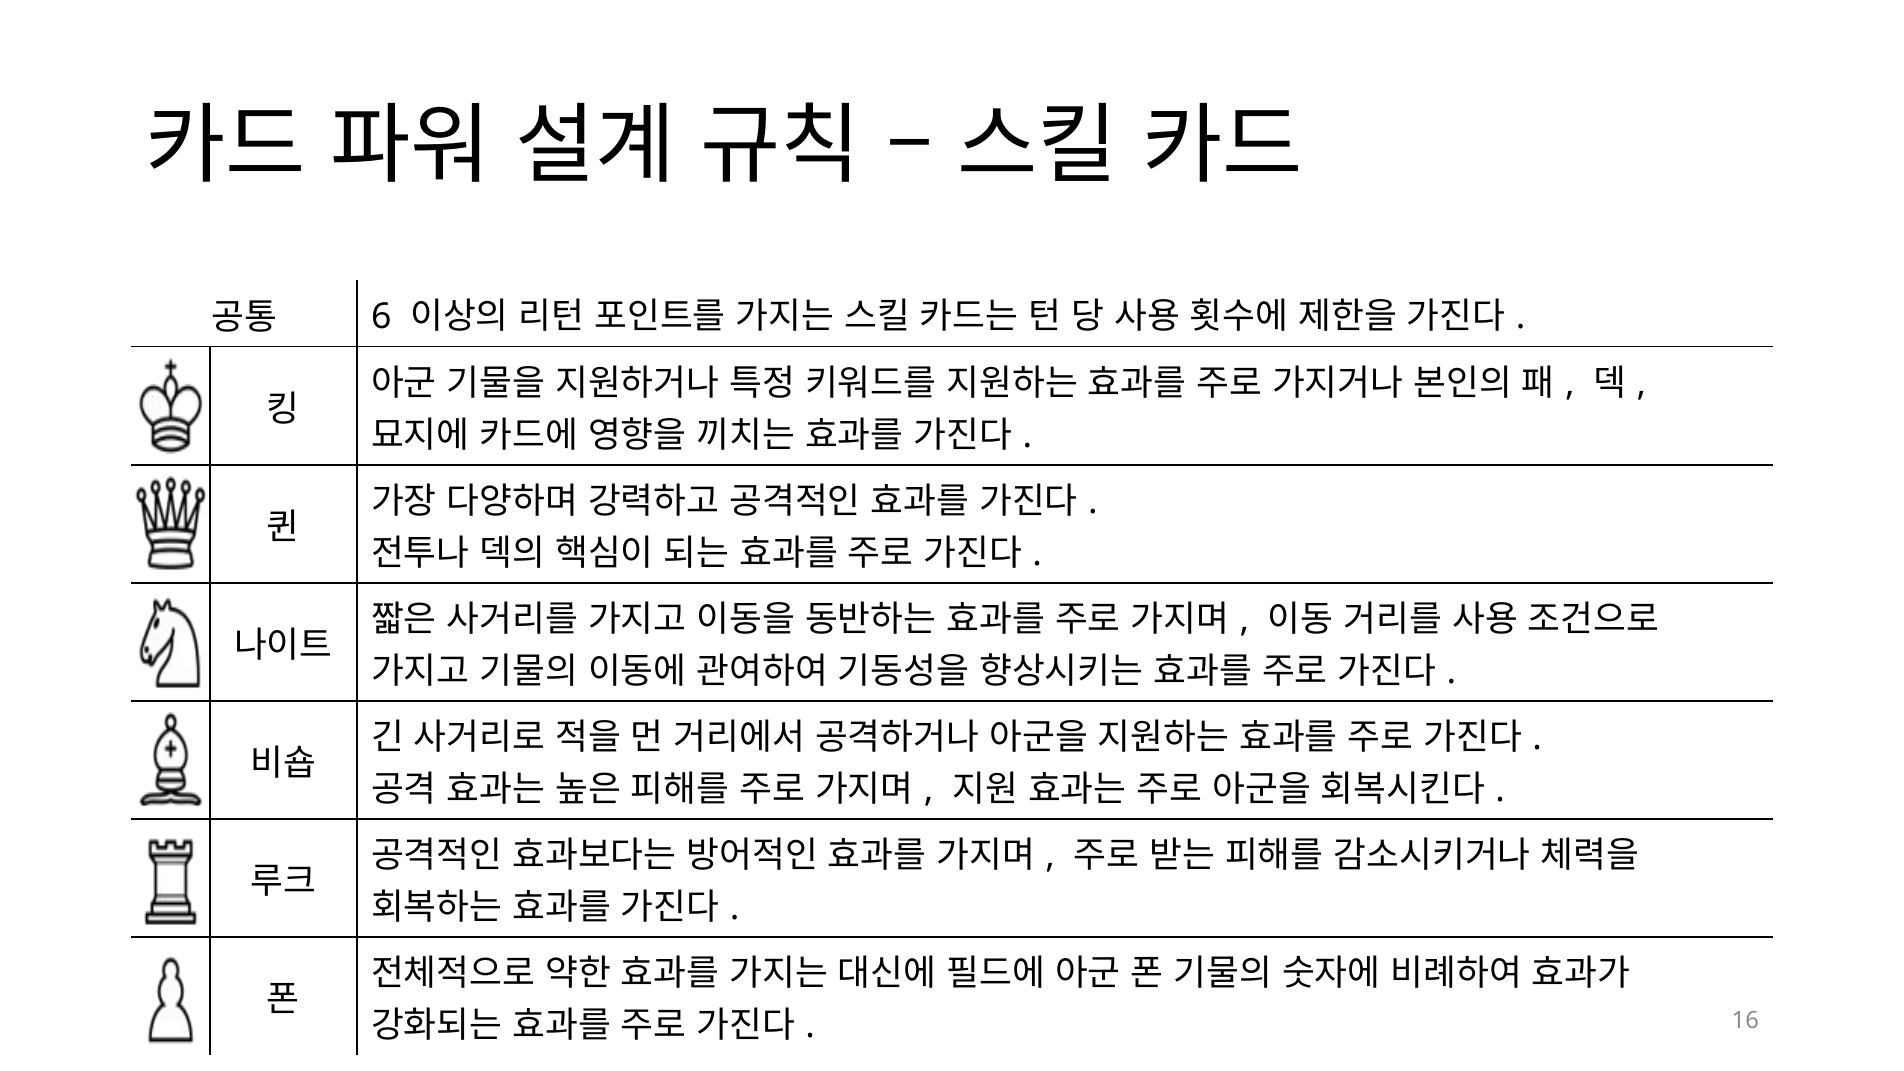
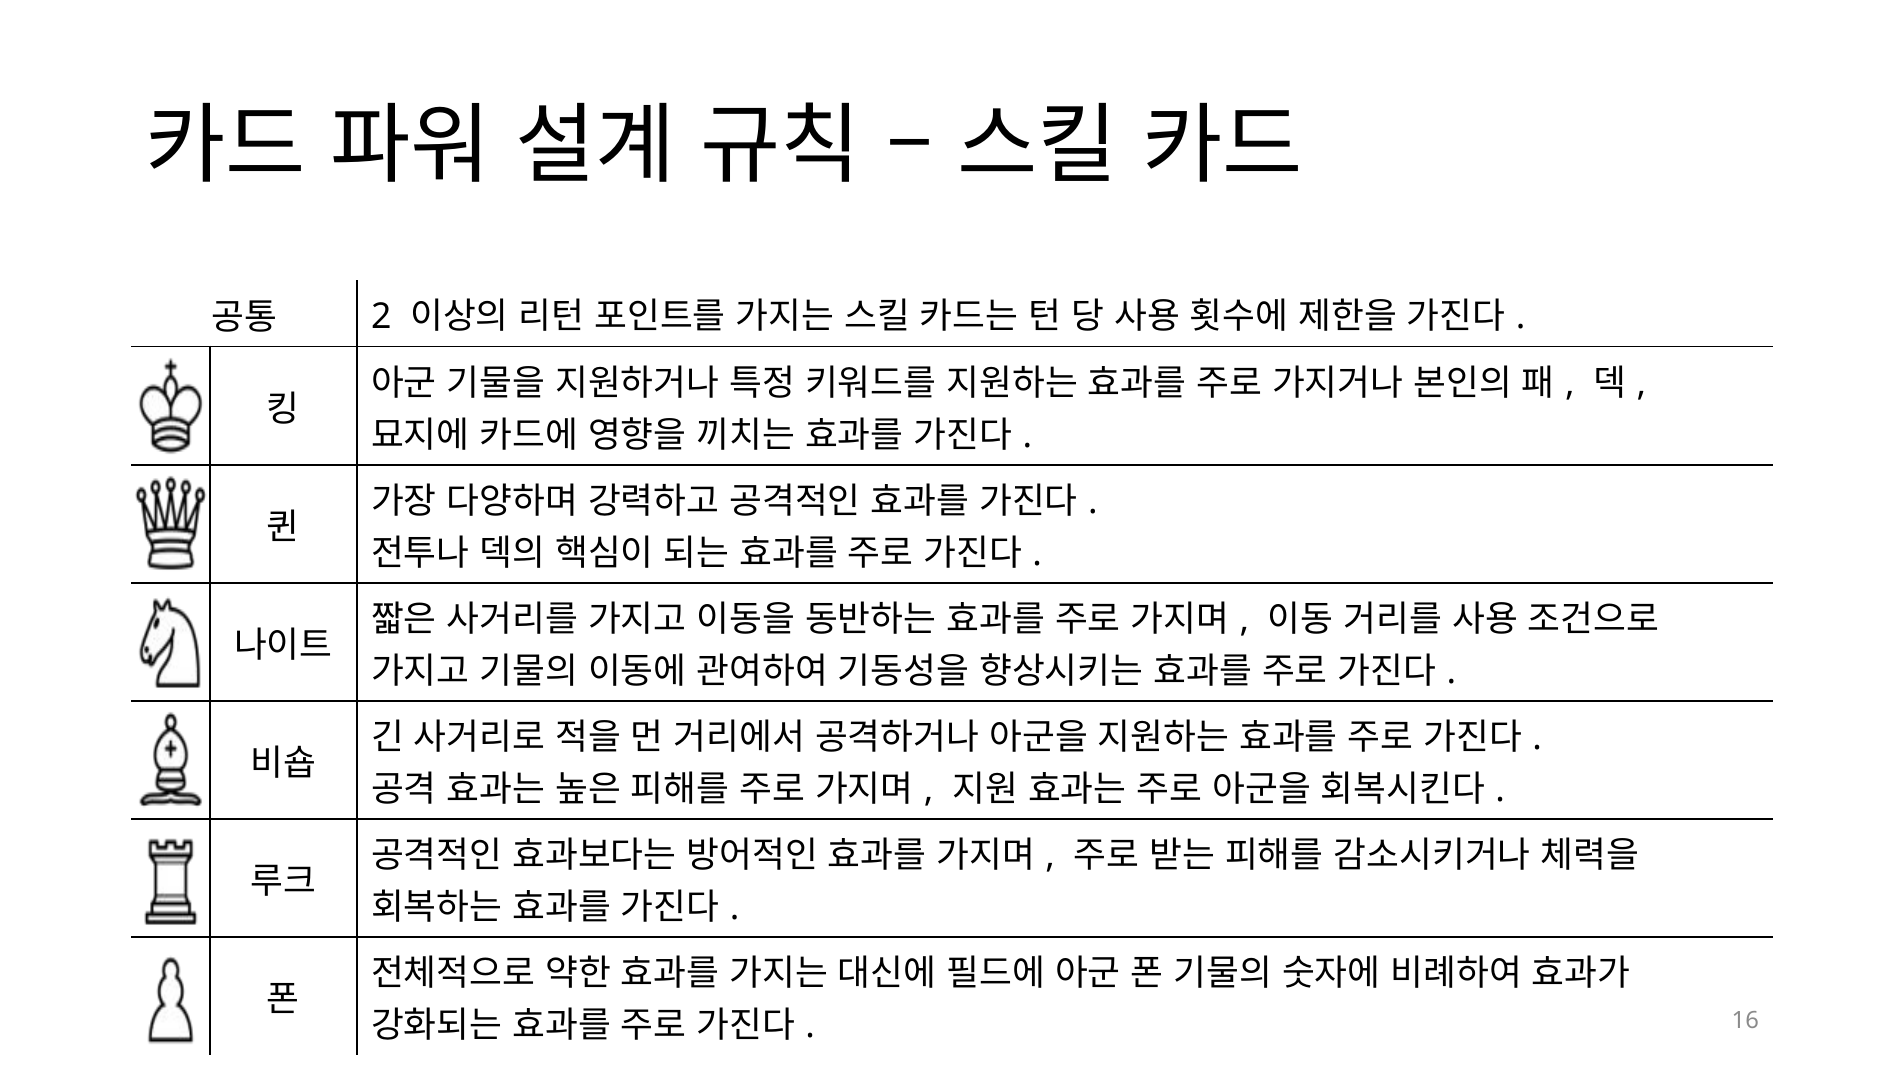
6: 6 -> 2 (381, 317)
